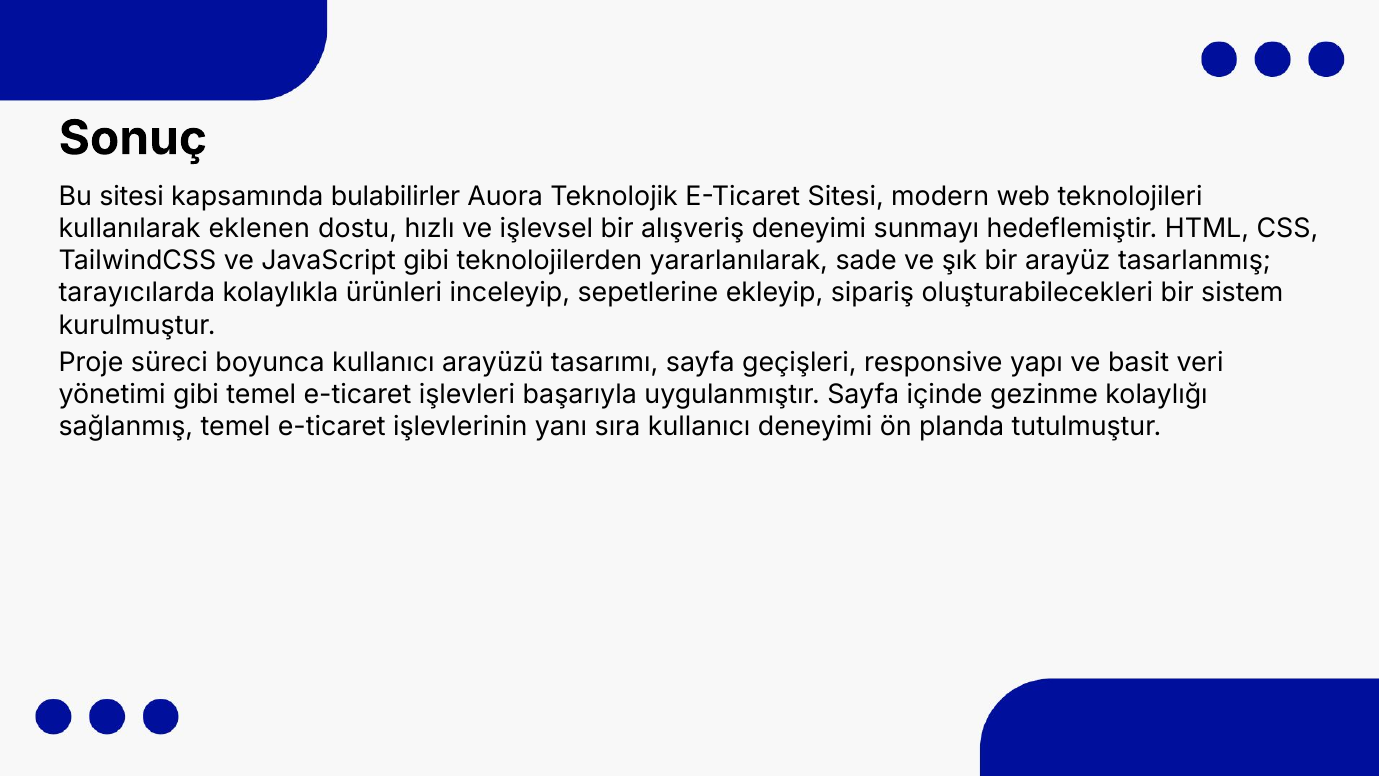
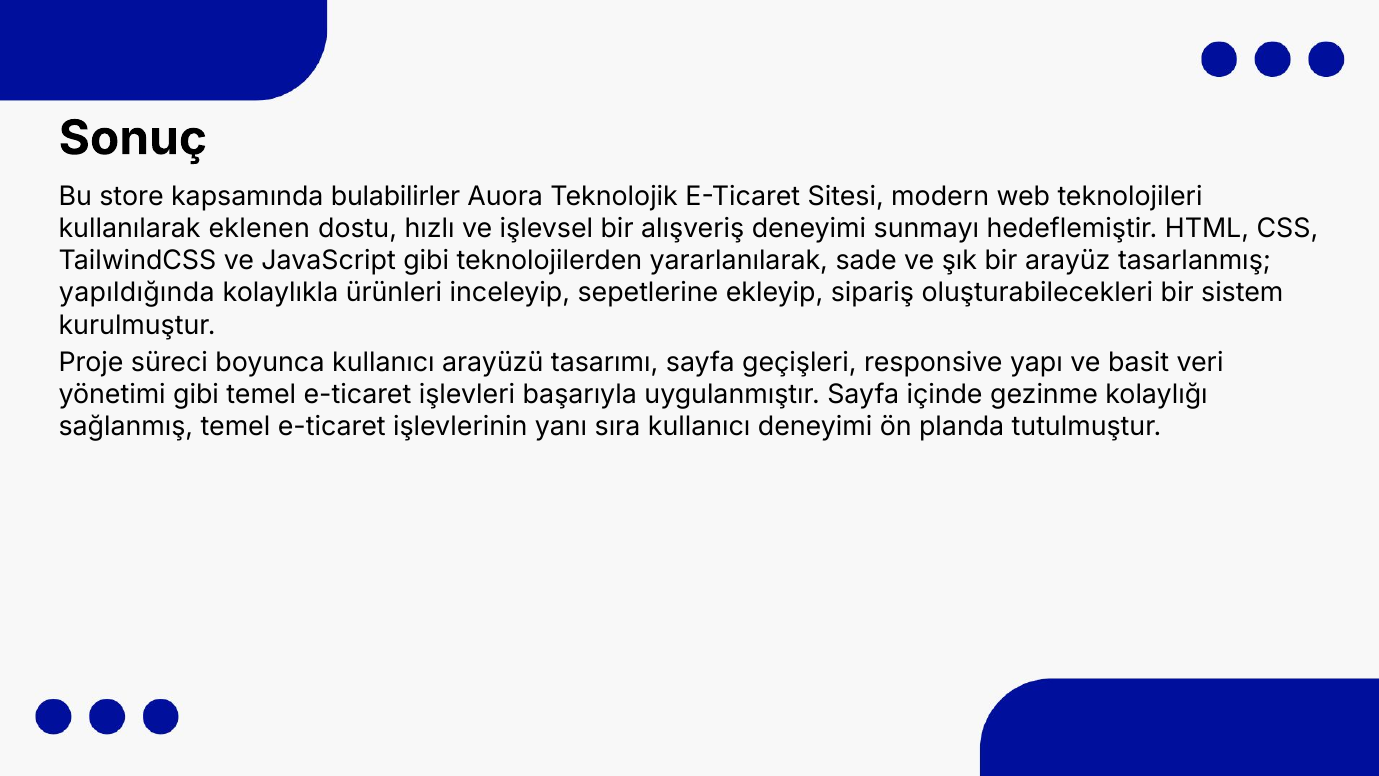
Bu sitesi: sitesi -> store (132, 197)
tarayıcılarda: tarayıcılarda -> yapıldığında (137, 293)
